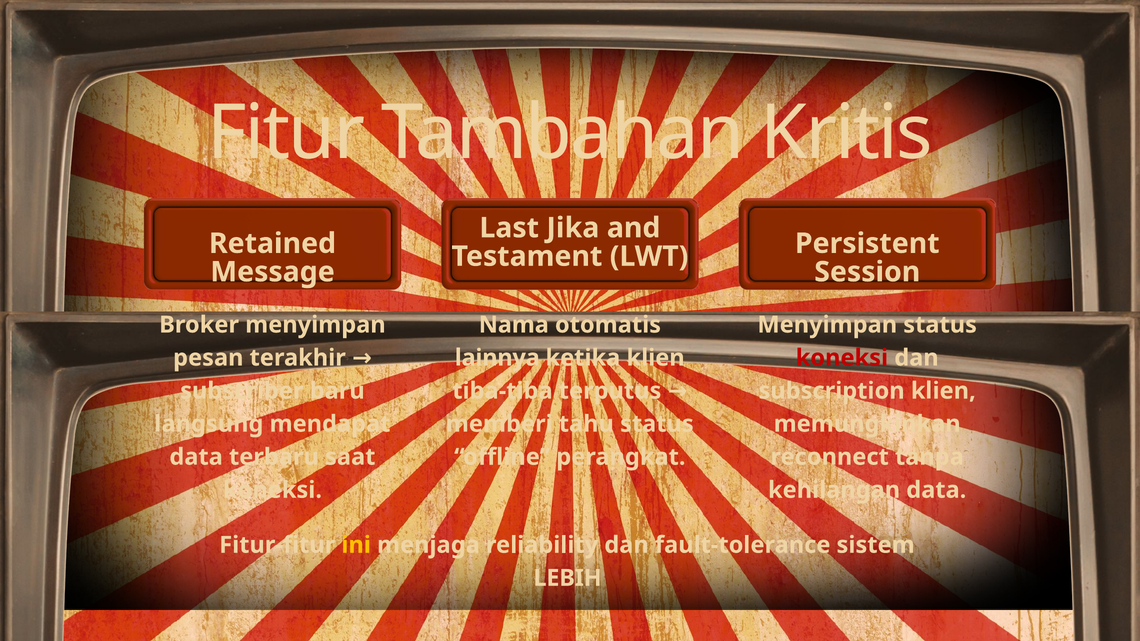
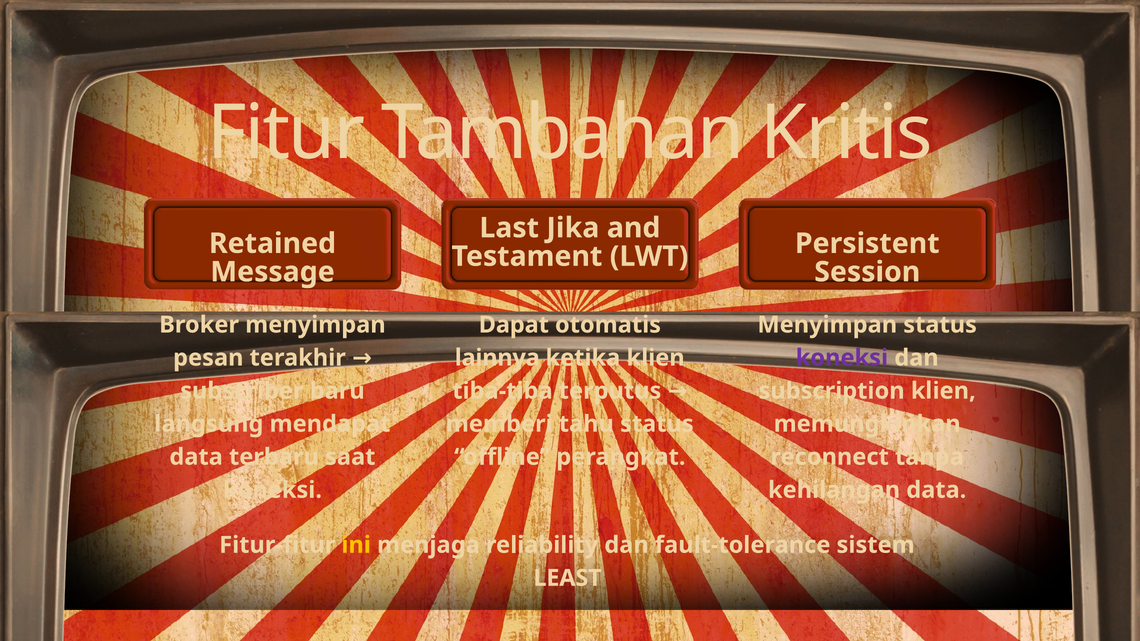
Nama: Nama -> Dapat (514, 325)
koneksi colour: red -> purple (842, 358)
LEBIH: LEBIH -> LEAST (568, 578)
